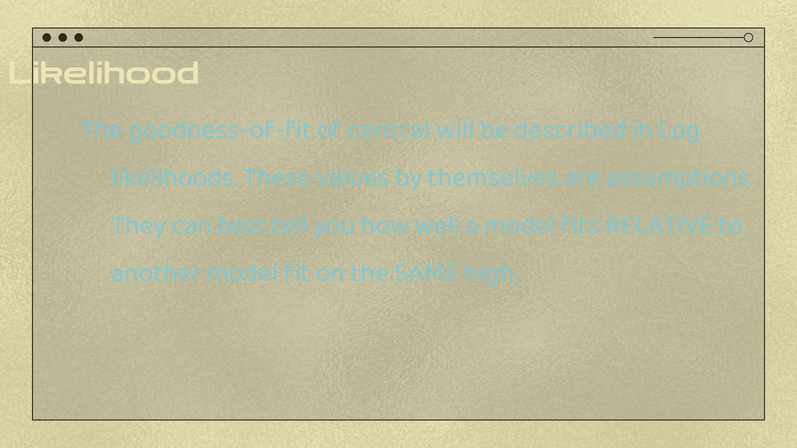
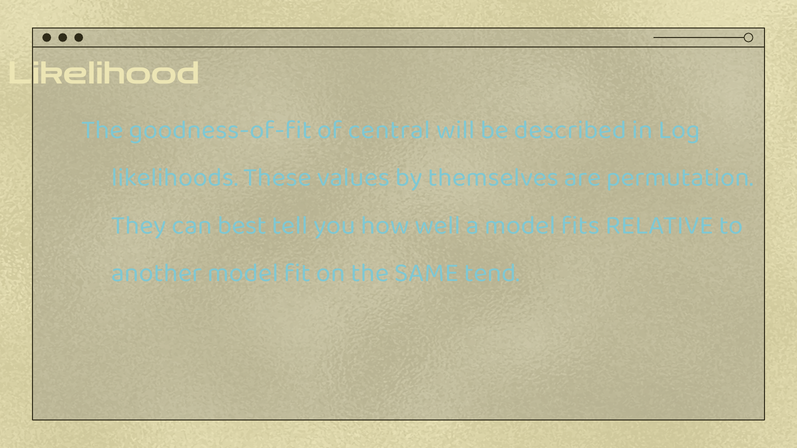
assumptions: assumptions -> permutation (680, 177)
high: high -> tend (492, 273)
